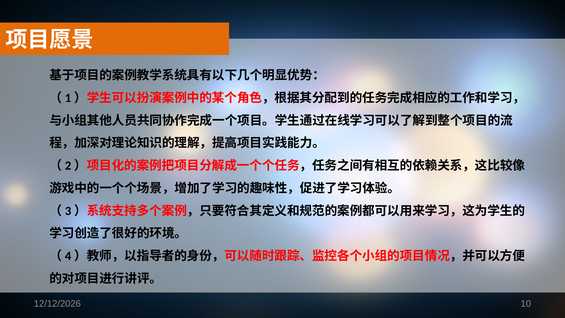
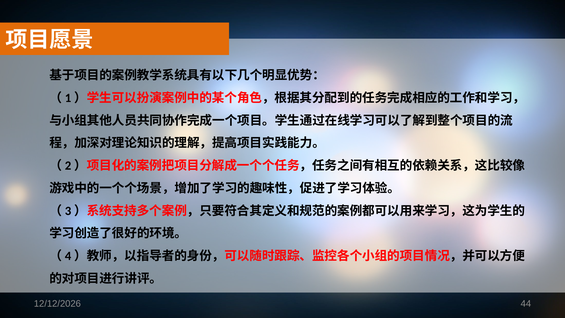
10: 10 -> 44 (526, 304)
